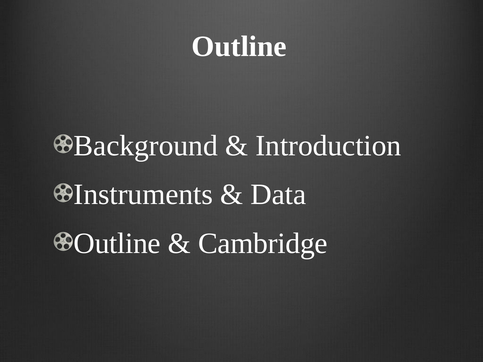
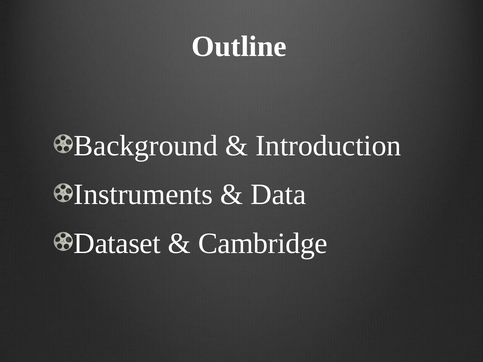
Outline: Outline -> Dataset (117, 244)
